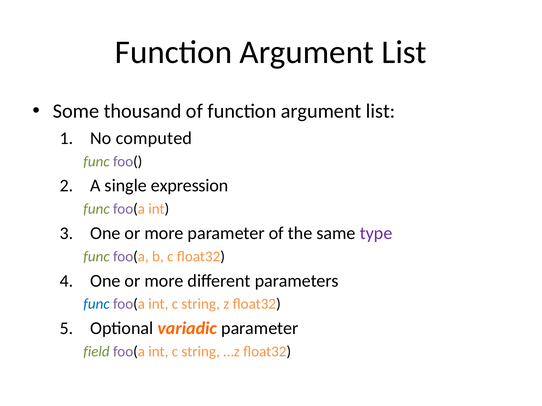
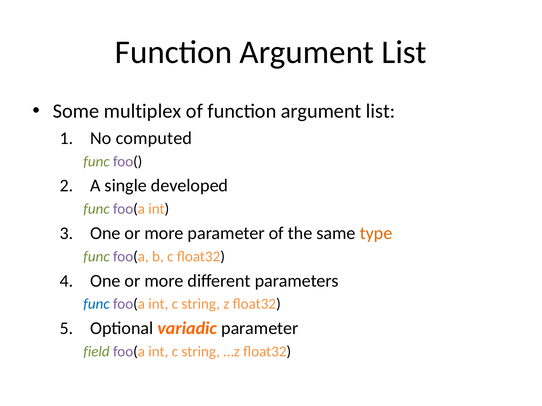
thousand: thousand -> multiplex (143, 111)
expression: expression -> developed (190, 186)
type colour: purple -> orange (376, 233)
